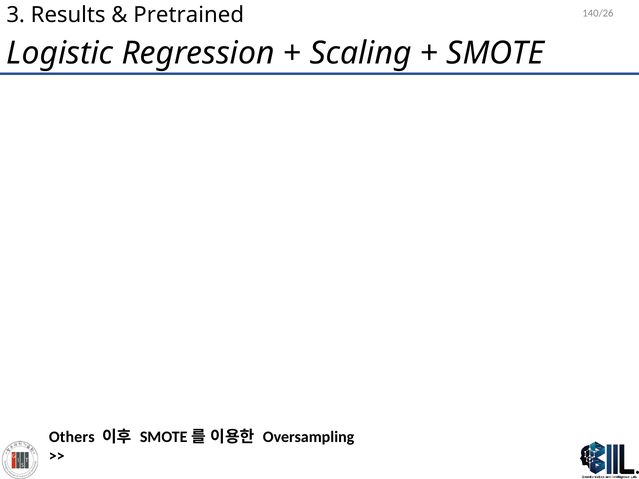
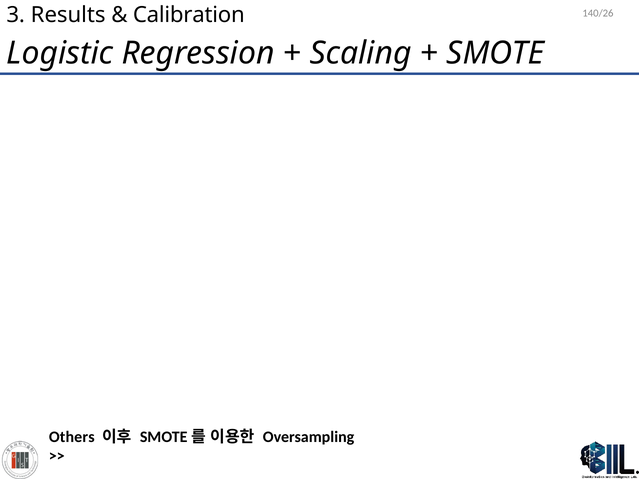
Pretrained: Pretrained -> Calibration (189, 15)
